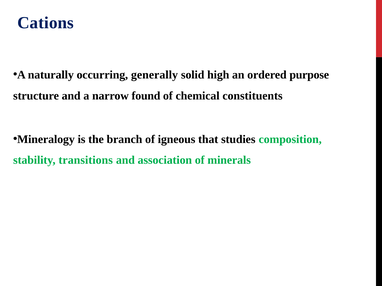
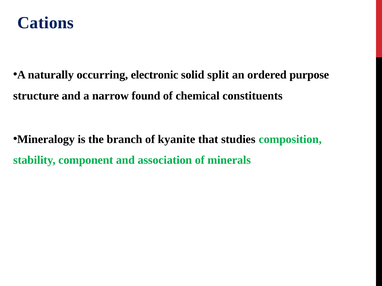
generally: generally -> electronic (155, 75)
high: high -> split (218, 75)
igneous: igneous -> kyanite (177, 139)
transitions: transitions -> component (86, 160)
